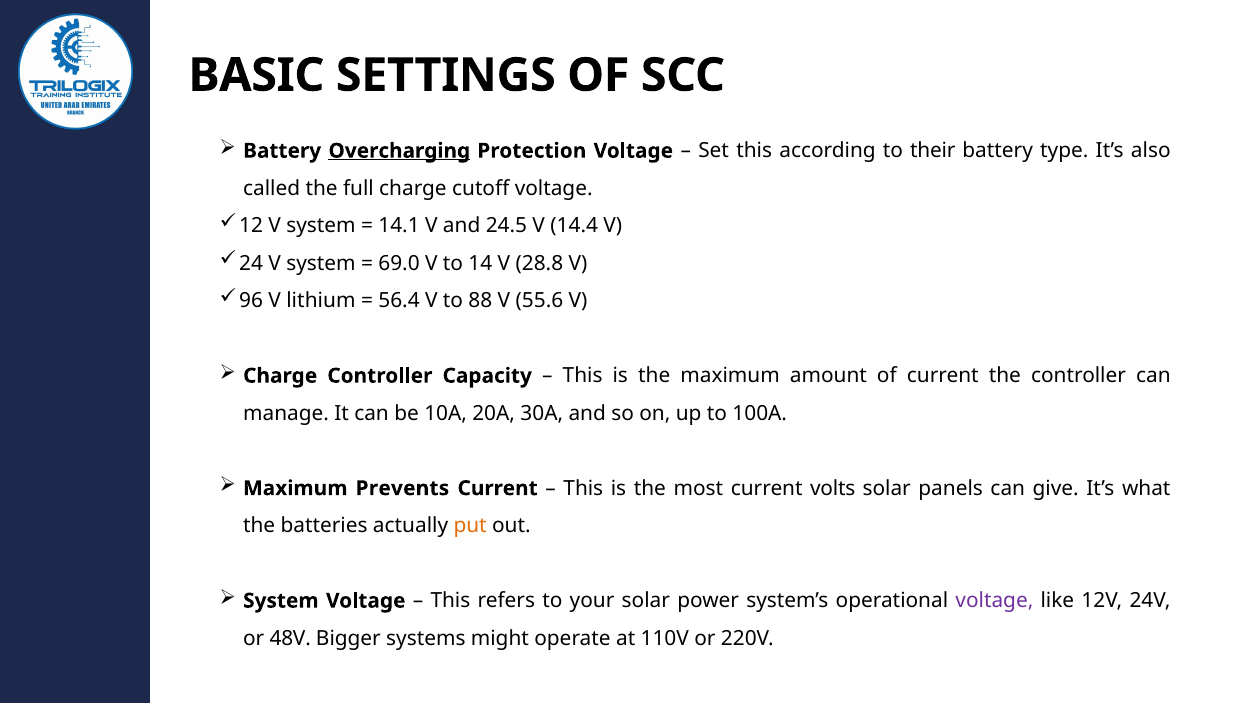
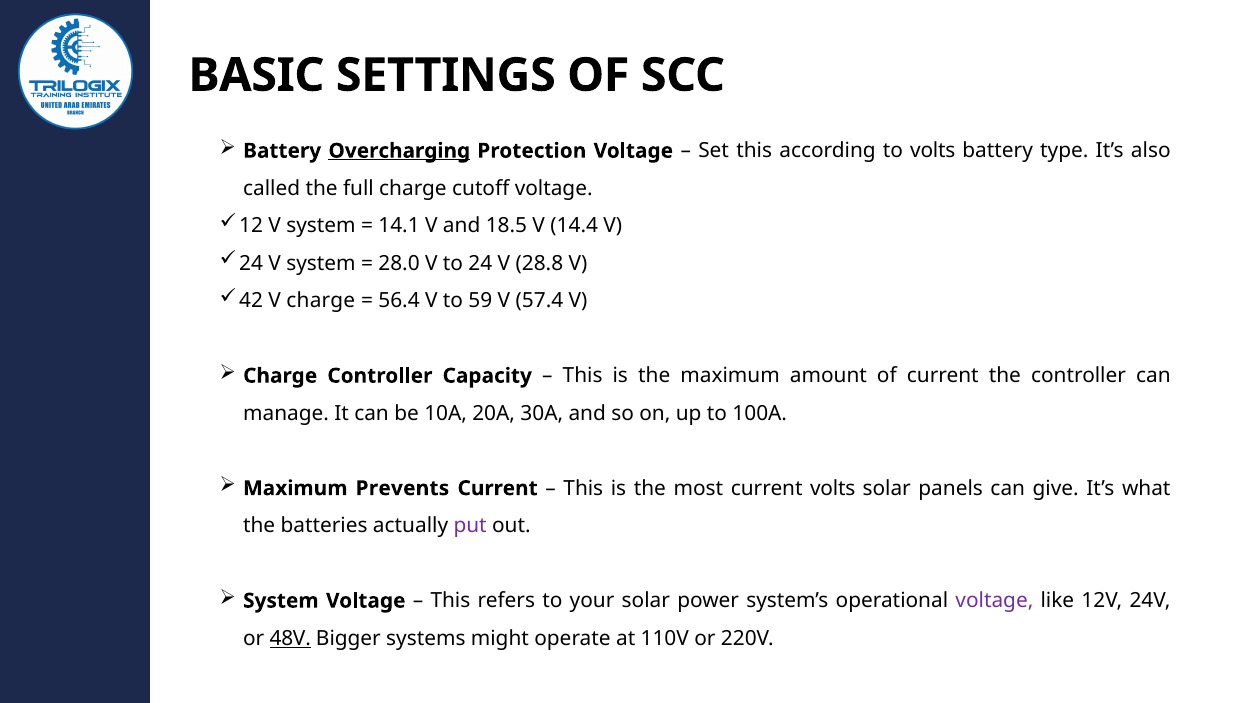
to their: their -> volts (933, 151)
24.5: 24.5 -> 18.5 (506, 226)
69.0: 69.0 -> 28.0 (399, 263)
to 14: 14 -> 24 (480, 263)
96: 96 -> 42 (251, 301)
V lithium: lithium -> charge (321, 301)
88: 88 -> 59 (480, 301)
55.6: 55.6 -> 57.4 (539, 301)
put colour: orange -> purple (470, 526)
48V underline: none -> present (290, 638)
